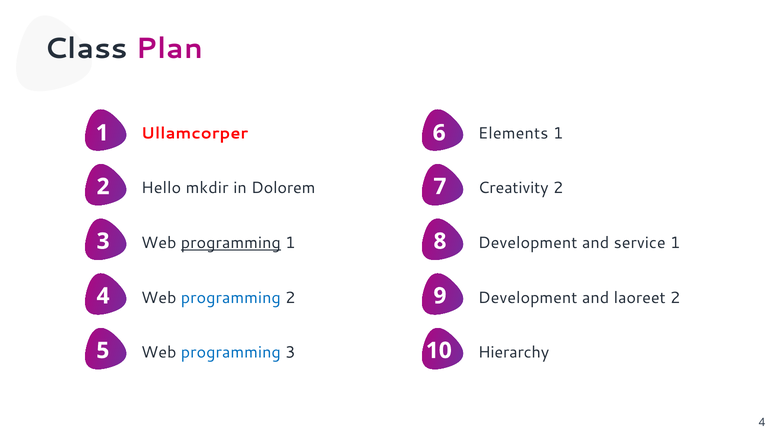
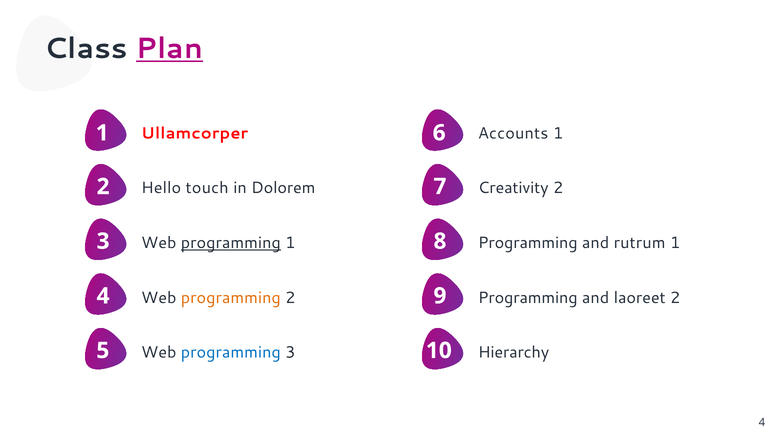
Plan underline: none -> present (169, 49)
Elements: Elements -> Accounts (513, 133)
mkdir: mkdir -> touch (207, 188)
Development: Development -> Programming (528, 243)
service: service -> rutrum (640, 243)
programming colour: blue -> orange (231, 297)
Development: Development -> Programming (528, 297)
